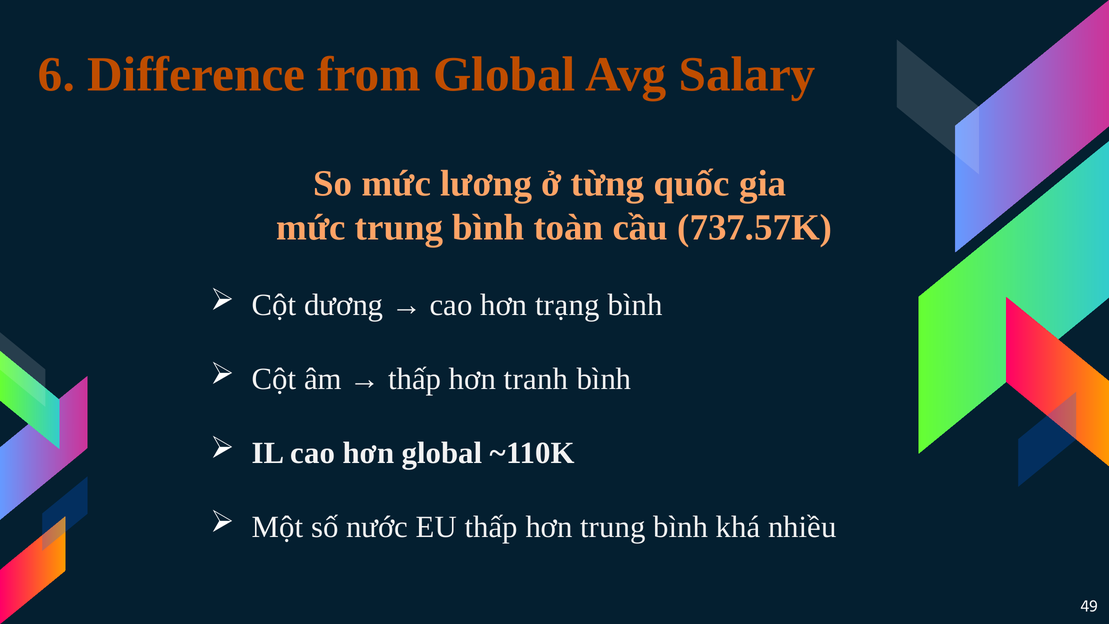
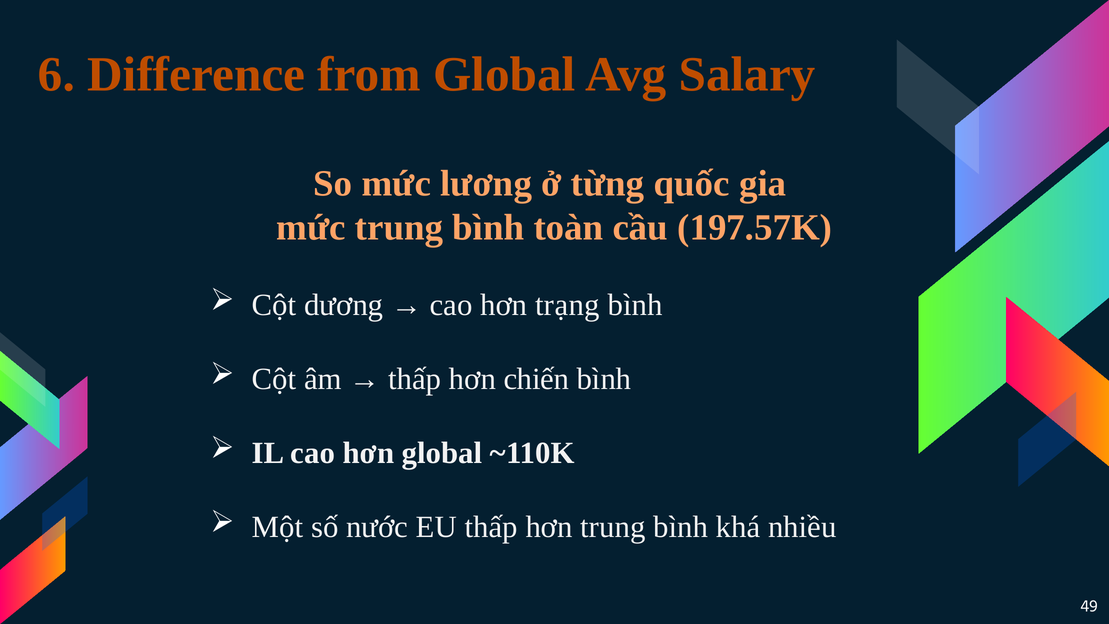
737.57K: 737.57K -> 197.57K (755, 228)
tranh: tranh -> chiến (536, 379)
